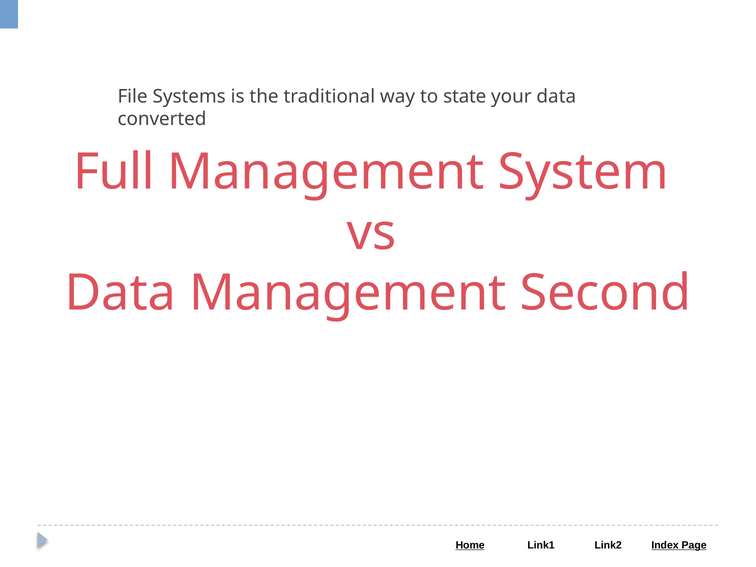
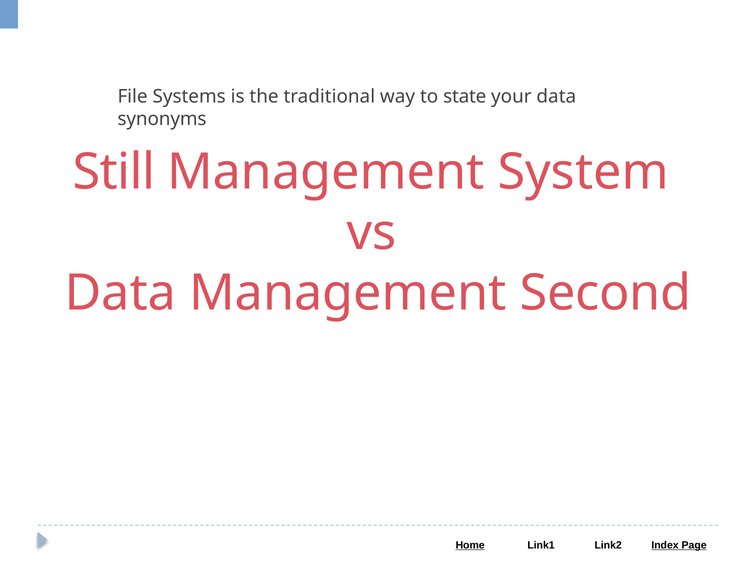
converted: converted -> synonyms (162, 119)
Full: Full -> Still (114, 172)
